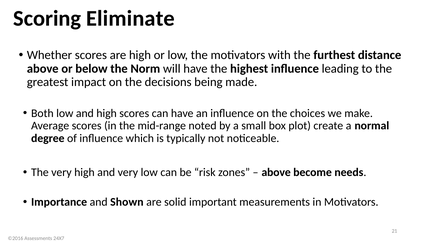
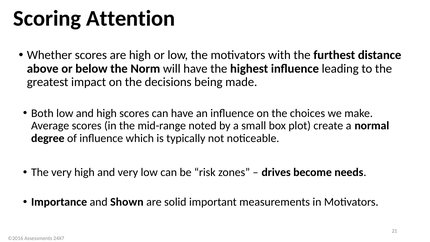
Eliminate: Eliminate -> Attention (131, 18)
above: above -> drives (276, 172)
